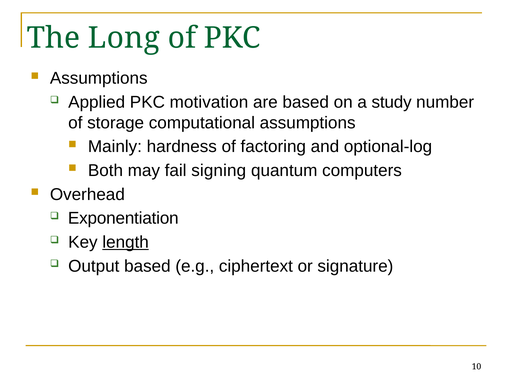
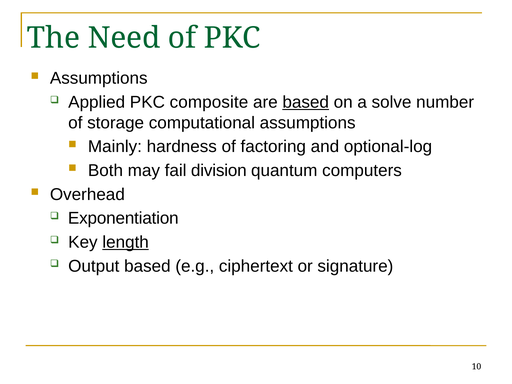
Long: Long -> Need (124, 38)
motivation: motivation -> composite (209, 102)
based underline: none -> present (306, 102)
study: study -> solve (392, 102)
signing: signing -> division (219, 171)
